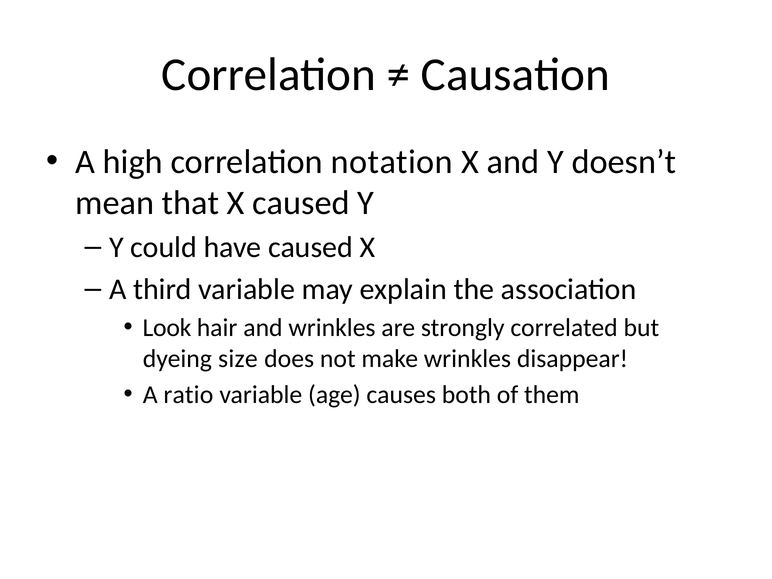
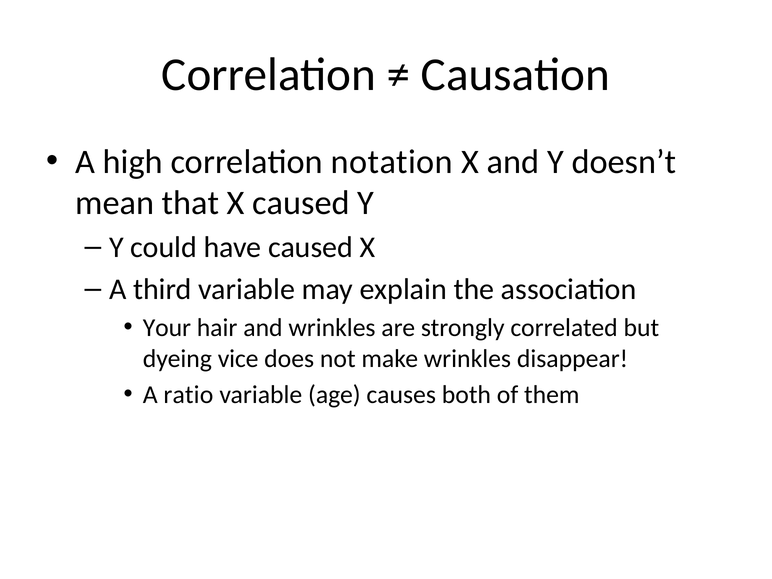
Look: Look -> Your (167, 328)
size: size -> vice (238, 359)
